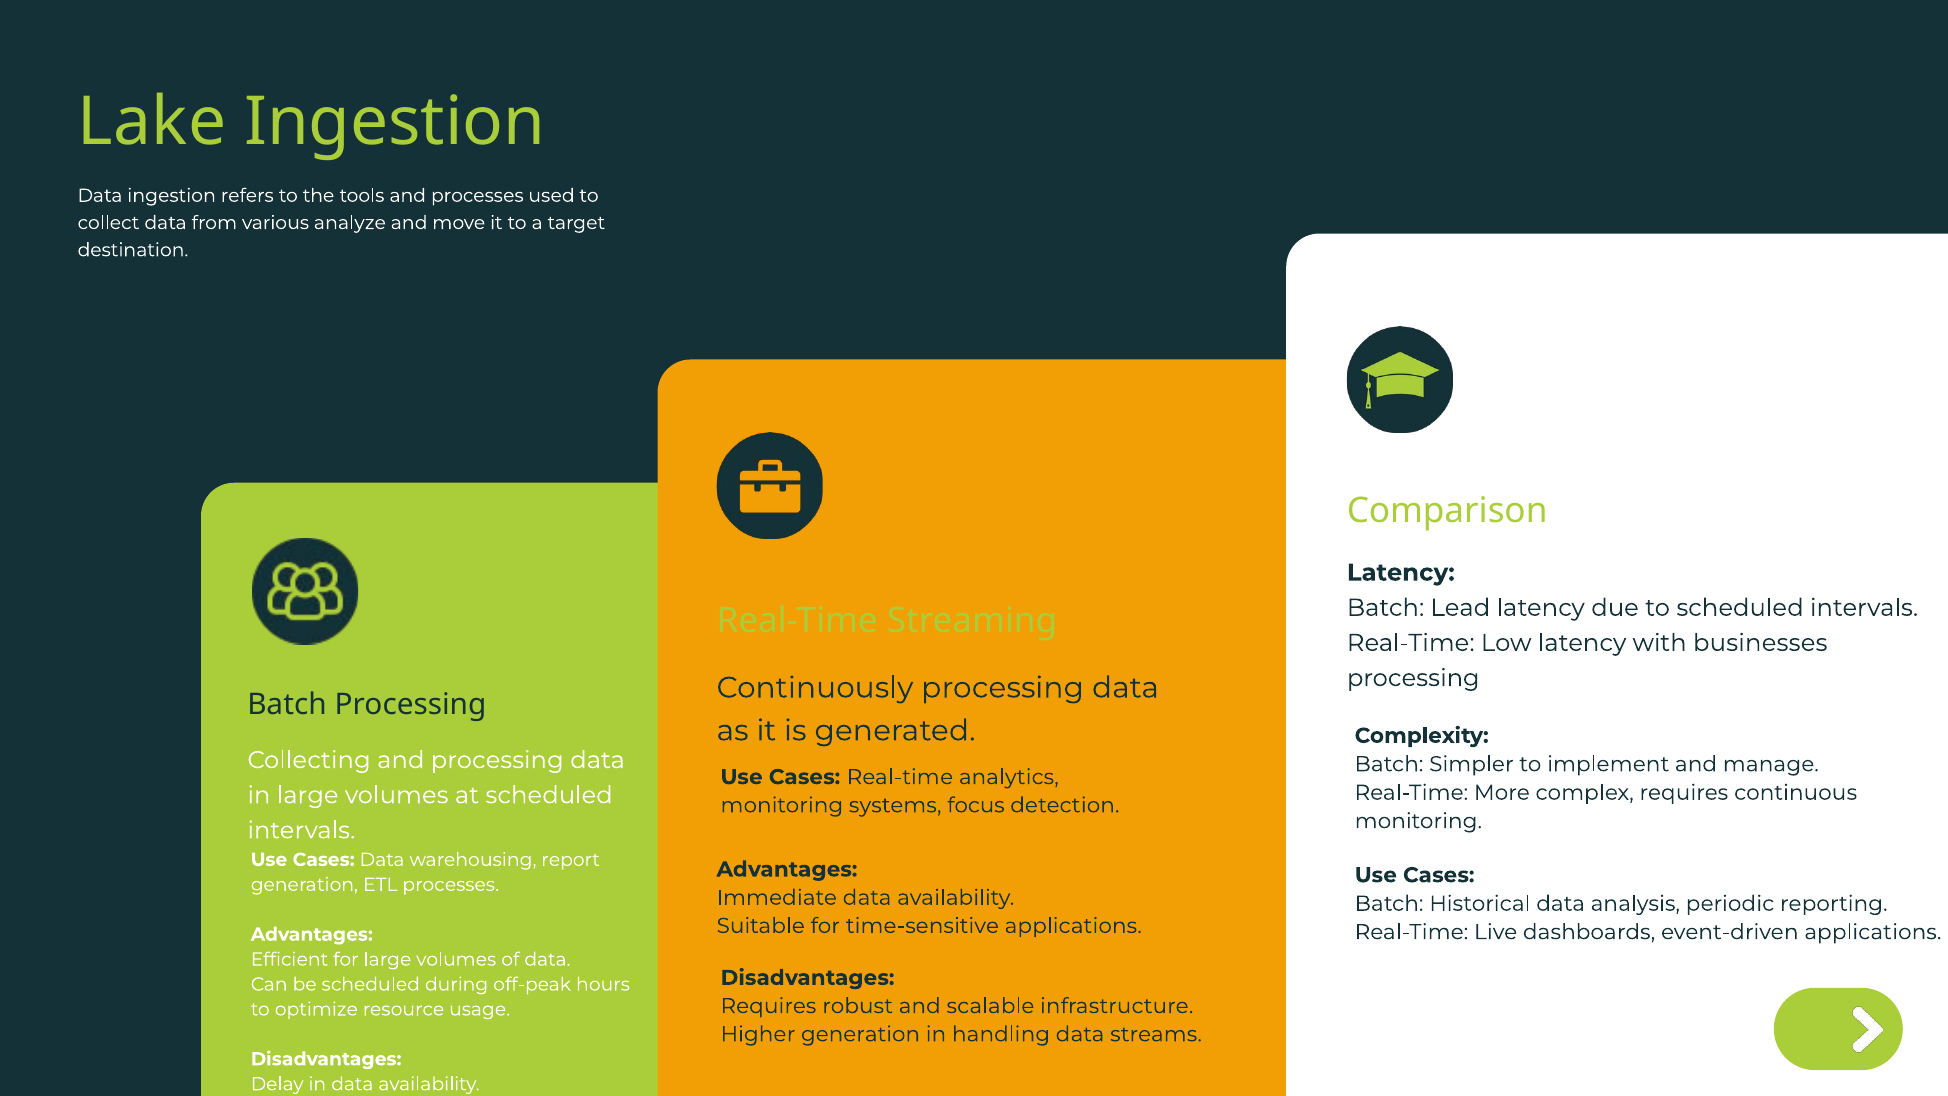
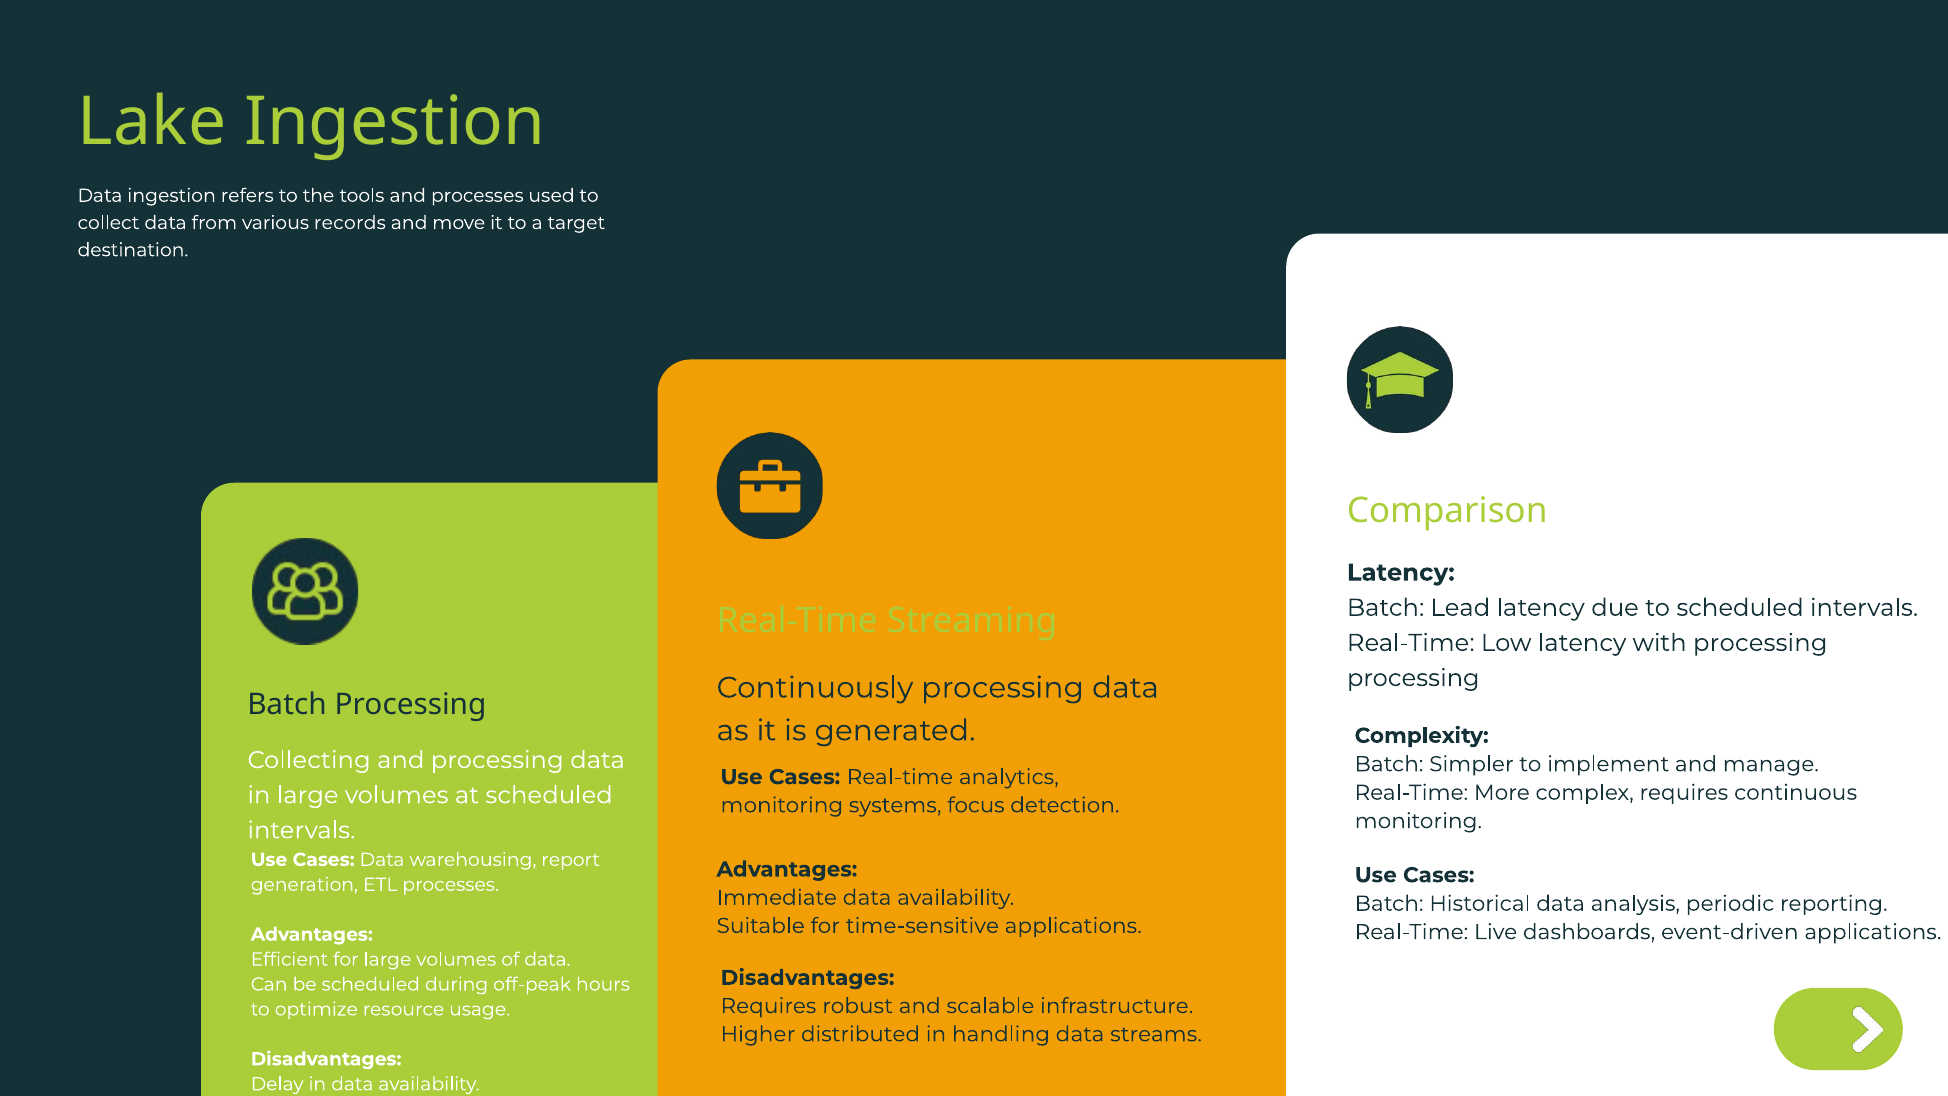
analyze: analyze -> records (350, 223)
with businesses: businesses -> processing (1760, 643)
Higher generation: generation -> distributed (860, 1034)
